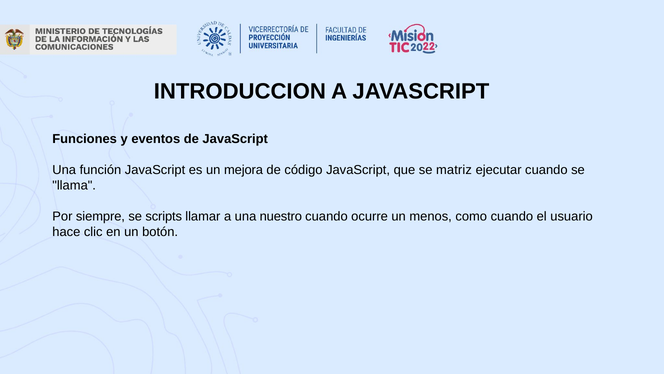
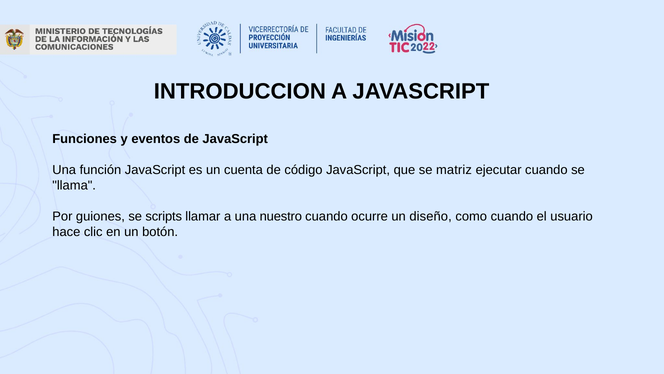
mejora: mejora -> cuenta (243, 170)
siempre: siempre -> guiones (100, 216)
menos: menos -> diseño (431, 216)
